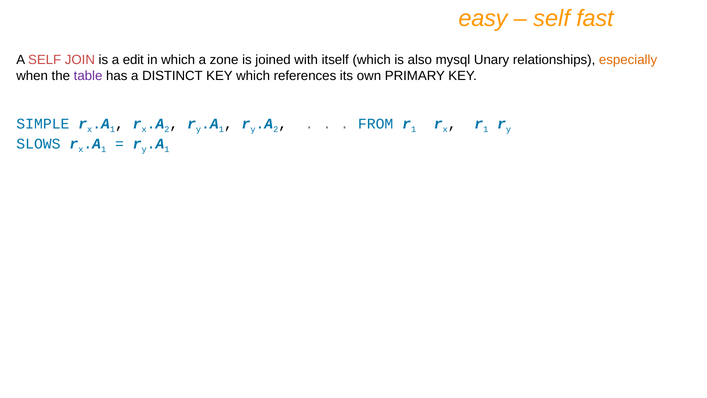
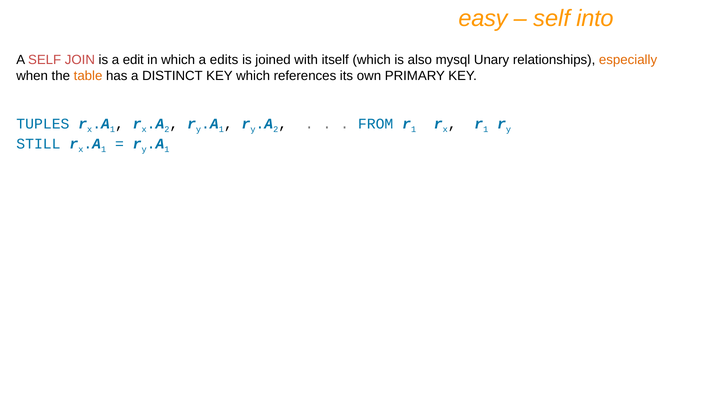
fast: fast -> into (595, 18)
zone: zone -> edits (224, 60)
table colour: purple -> orange (88, 76)
SIMPLE: SIMPLE -> TUPLES (43, 124)
SLOWS: SLOWS -> STILL (38, 144)
